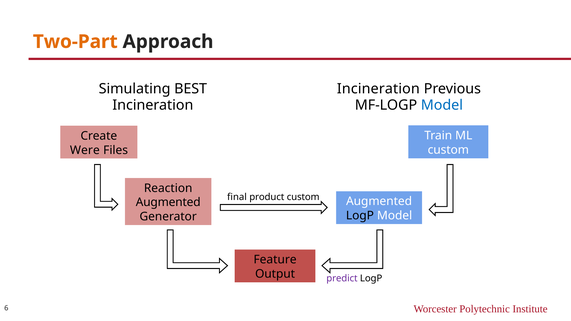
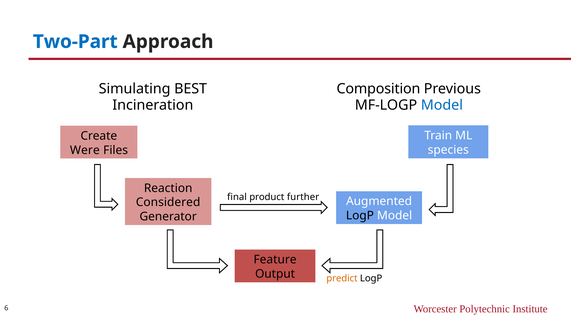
Two-Part colour: orange -> blue (75, 42)
Incineration: Incineration -> Composition (378, 89)
custom: custom -> species (448, 150)
product custom: custom -> further (303, 197)
Augmented: Augmented -> Considered (168, 203)
predict colour: purple -> orange (342, 278)
